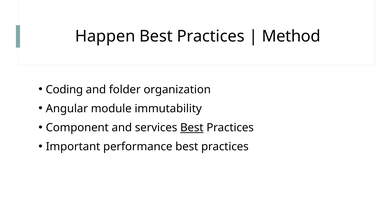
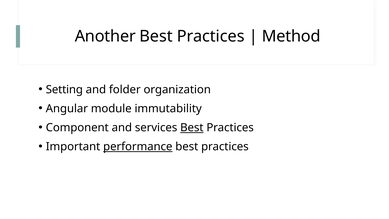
Happen: Happen -> Another (105, 36)
Coding: Coding -> Setting (64, 89)
performance underline: none -> present (138, 147)
